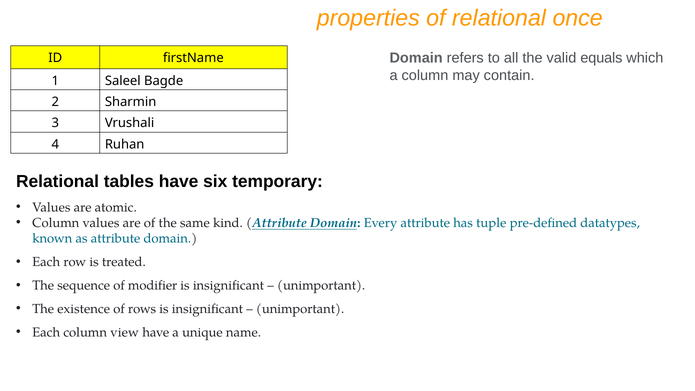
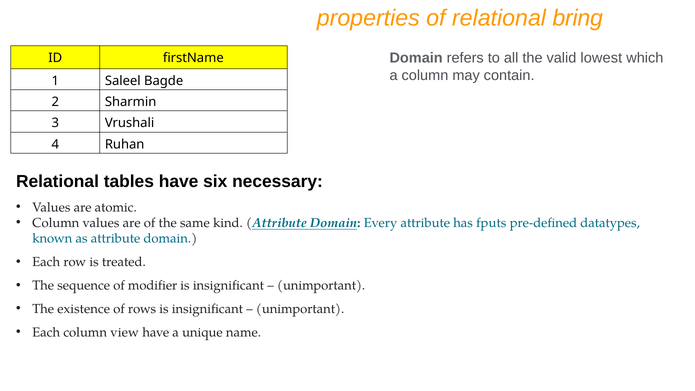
once: once -> bring (578, 18)
equals: equals -> lowest (601, 58)
temporary: temporary -> necessary (277, 181)
tuple: tuple -> fputs (491, 223)
